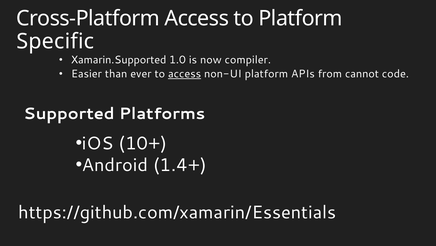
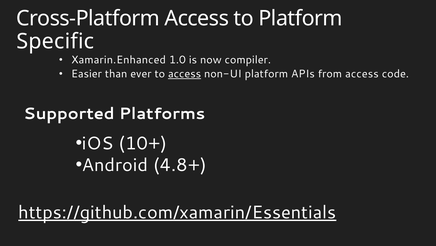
Xamarin.Supported: Xamarin.Supported -> Xamarin.Enhanced (119, 60)
from cannot: cannot -> access (362, 74)
1.4+: 1.4+ -> 4.8+ (180, 165)
https://github.com/xamarin/Essentials underline: none -> present (177, 212)
